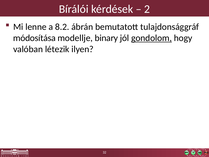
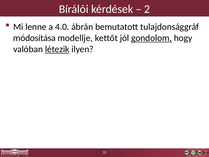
8.2: 8.2 -> 4.0 (62, 27)
binary: binary -> kettőt (106, 38)
létezik underline: none -> present (57, 49)
